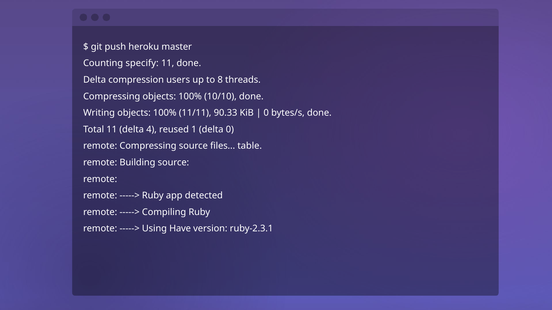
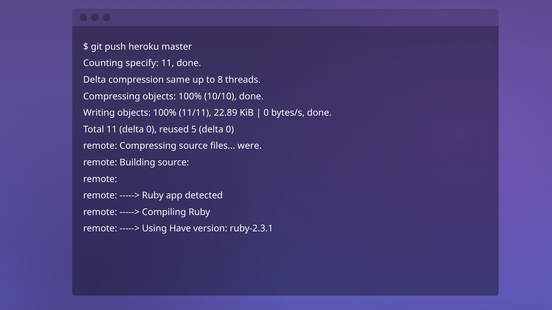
users: users -> same (178, 80)
90.33: 90.33 -> 22.89 (226, 113)
11 delta 4: 4 -> 0 (152, 130)
1: 1 -> 5 (194, 130)
table: table -> were (250, 146)
